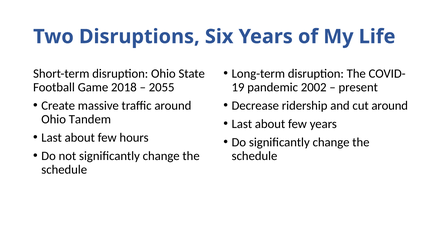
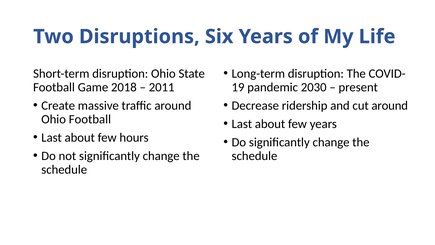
2055: 2055 -> 2011 (162, 87)
2002: 2002 -> 2030 (314, 87)
Ohio Tandem: Tandem -> Football (90, 119)
